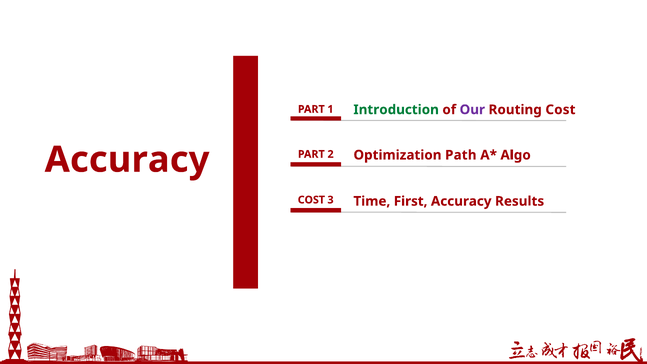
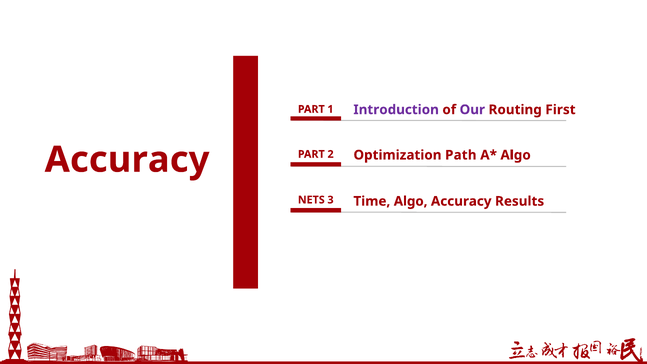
Introduction colour: green -> purple (396, 110)
Routing Cost: Cost -> First (560, 110)
COST: COST -> NETS (311, 200)
Time First: First -> Algo (411, 201)
